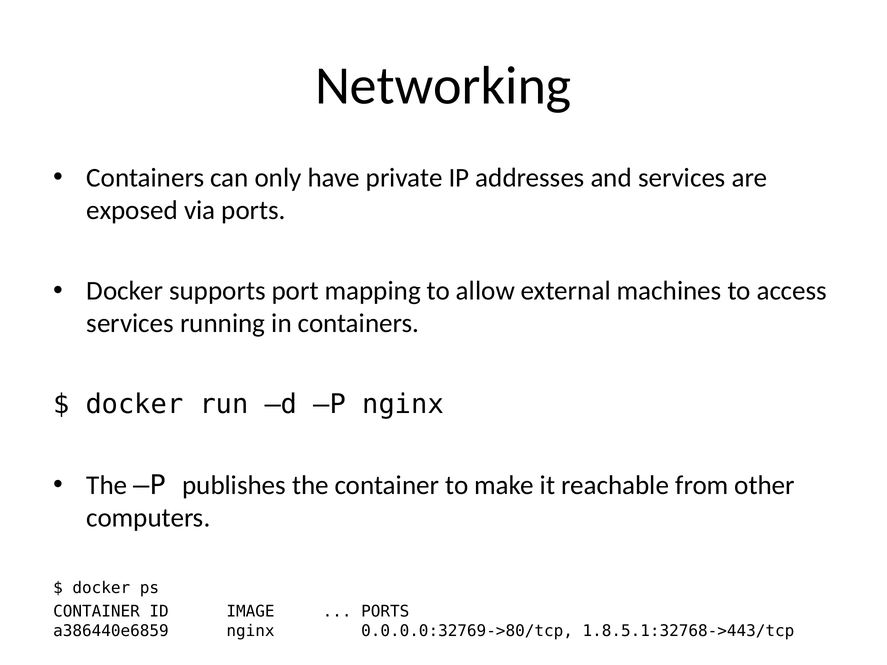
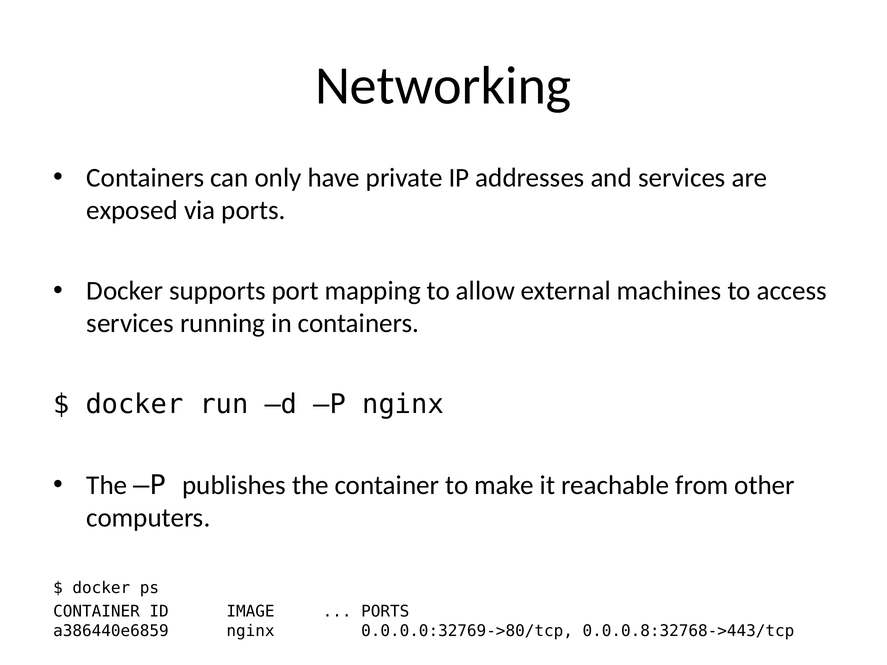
1.8.5.1:32768->443/tcp: 1.8.5.1:32768->443/tcp -> 0.0.0.8:32768->443/tcp (688, 631)
